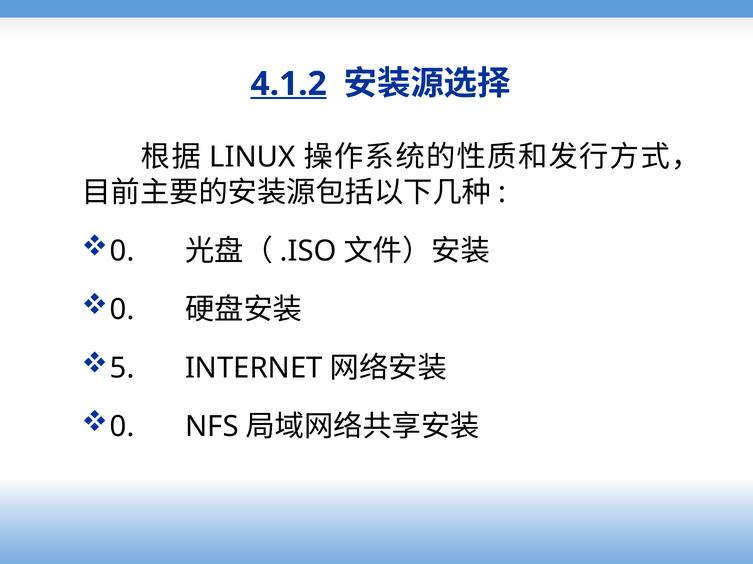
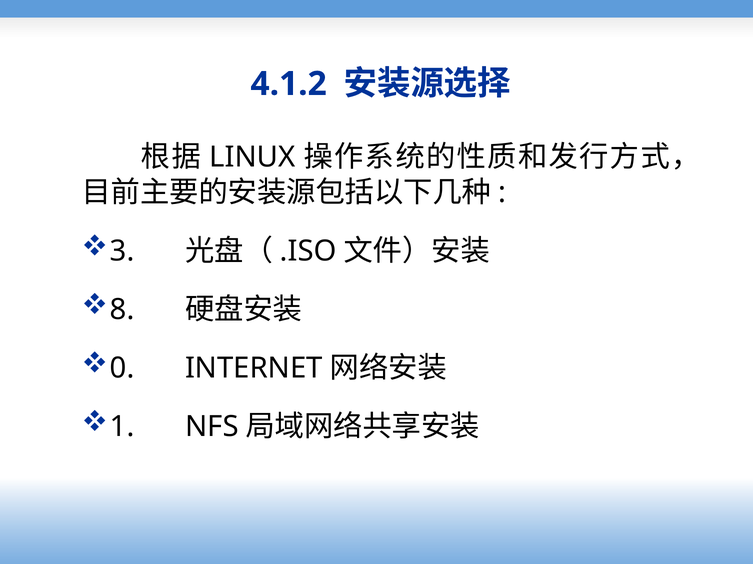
4.1.2 underline: present -> none (289, 84)
0: 0 -> 3 (122, 251)
0: 0 -> 8 (122, 310)
5: 5 -> 0 (122, 368)
0: 0 -> 1 (122, 427)
